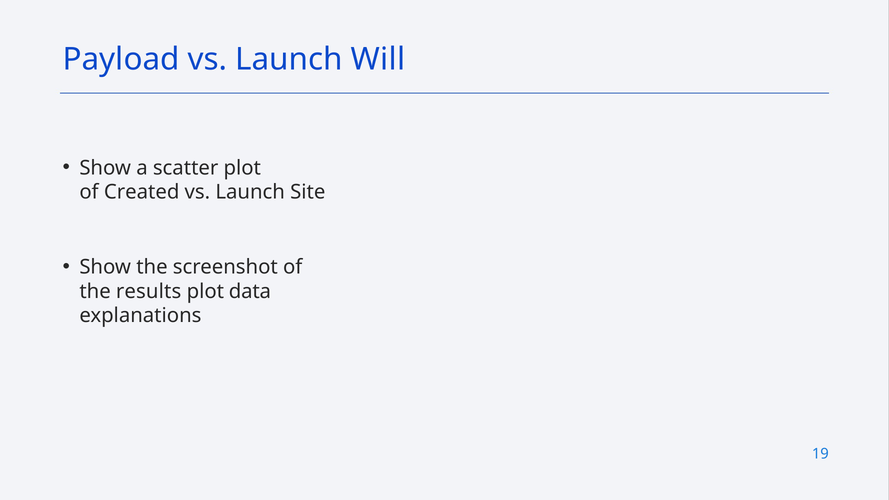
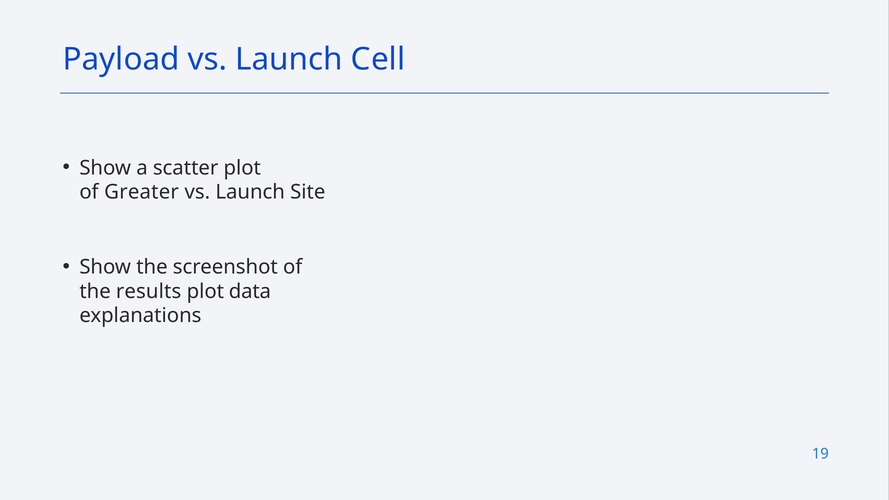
Will: Will -> Cell (378, 59)
Created: Created -> Greater (142, 192)
